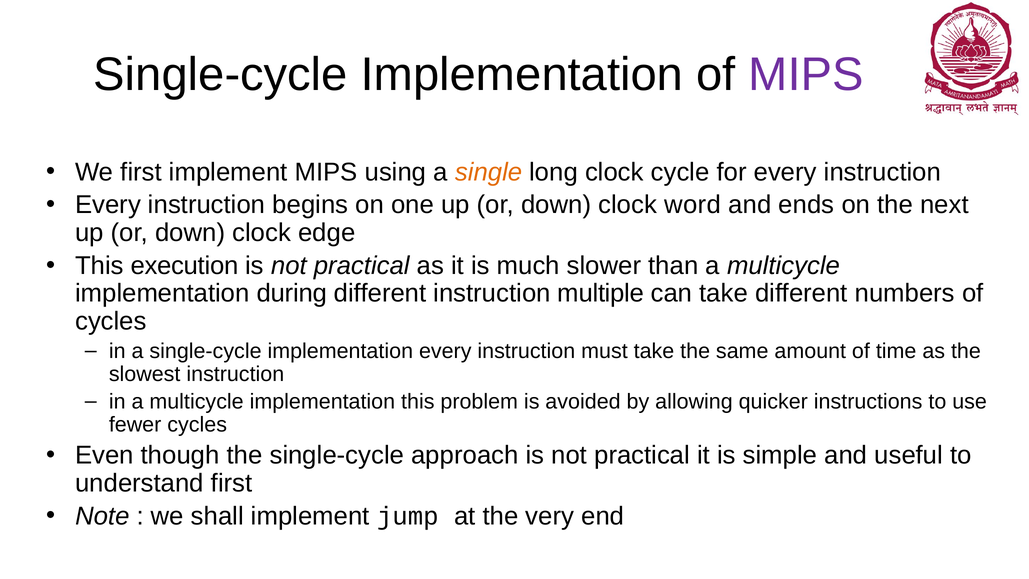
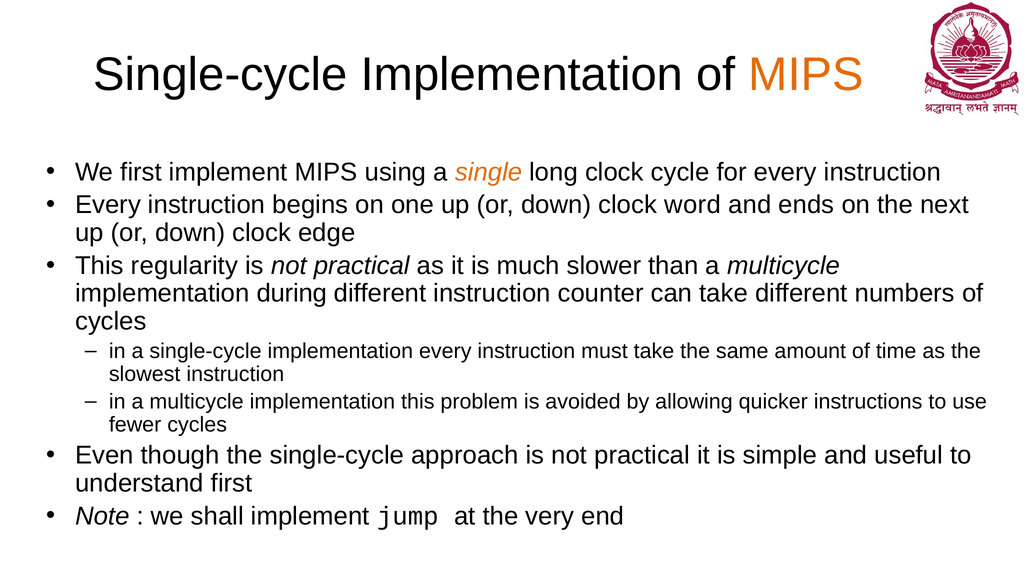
MIPS colour: purple -> orange (806, 75)
execution: execution -> regularity (184, 266)
multiple: multiple -> counter (601, 293)
